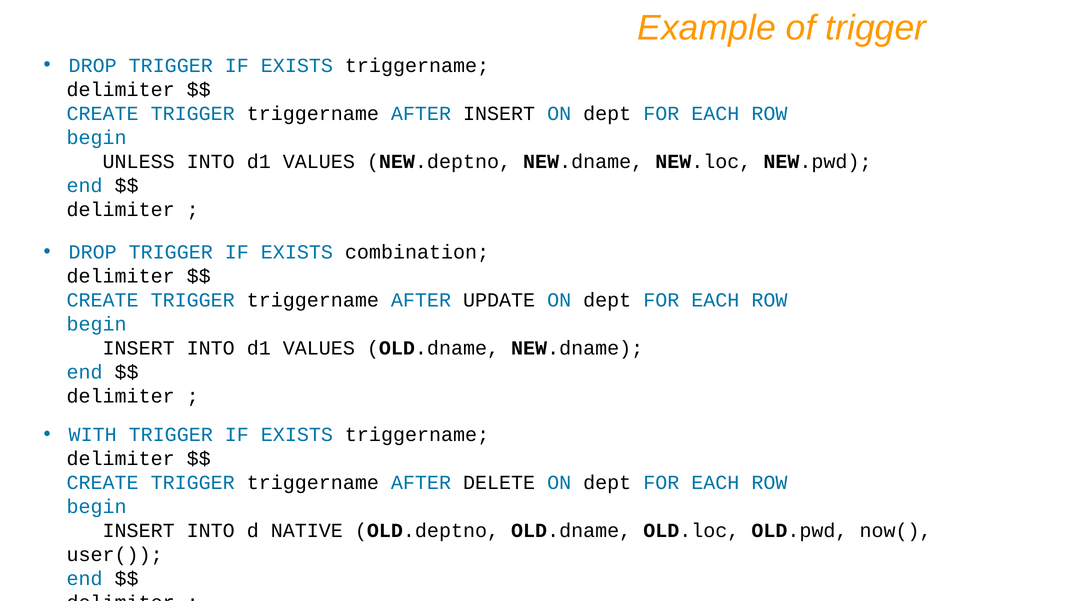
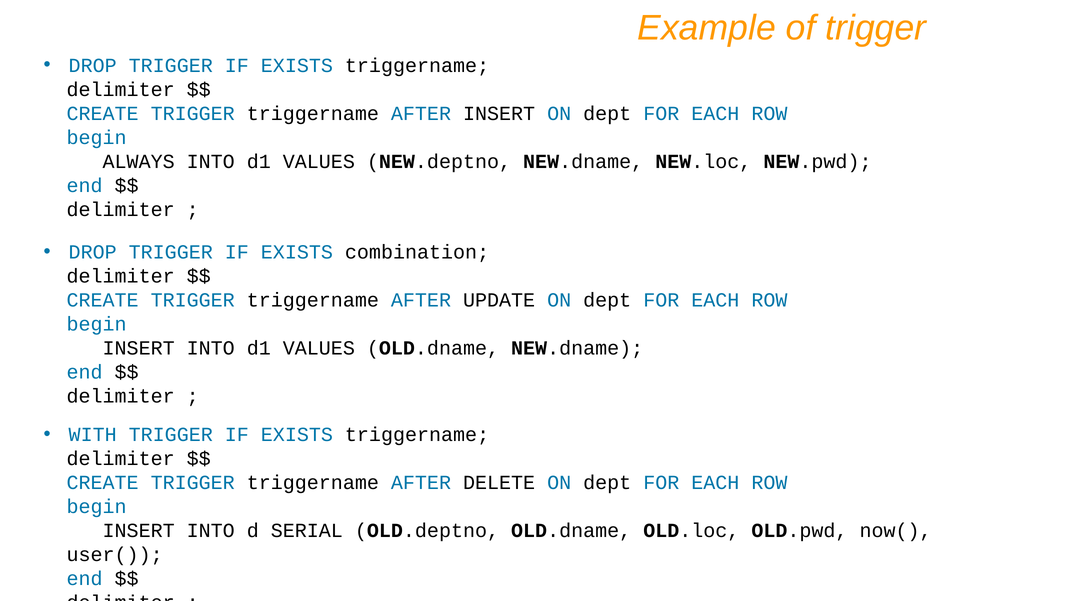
UNLESS: UNLESS -> ALWAYS (139, 162)
NATIVE: NATIVE -> SERIAL (307, 531)
